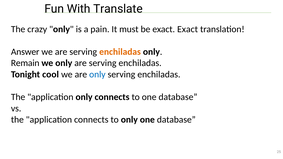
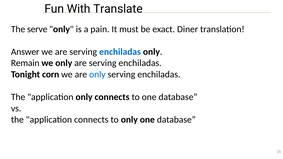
crazy: crazy -> serve (37, 29)
exact Exact: Exact -> Diner (188, 29)
enchiladas colour: orange -> blue (120, 52)
cool: cool -> corn (51, 74)
